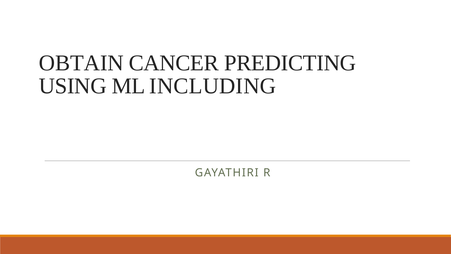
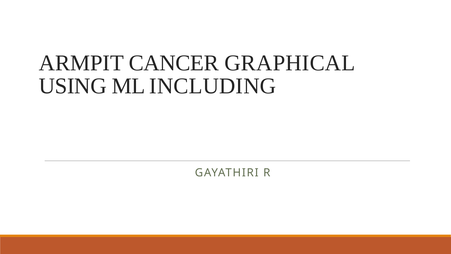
OBTAIN: OBTAIN -> ARMPIT (81, 63)
PREDICTING: PREDICTING -> GRAPHICAL (290, 63)
